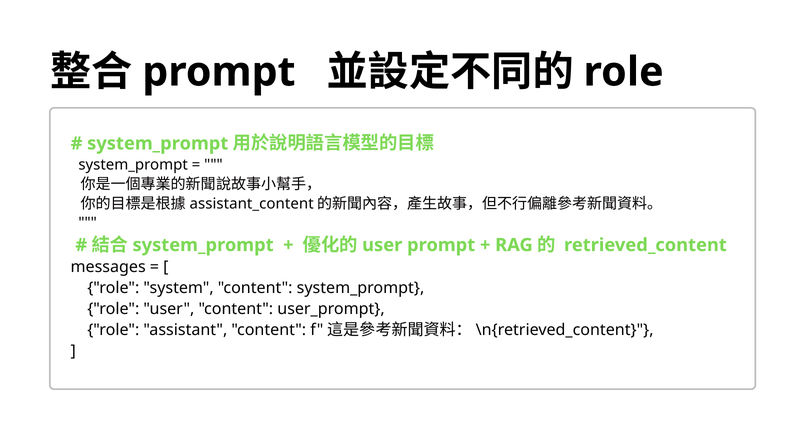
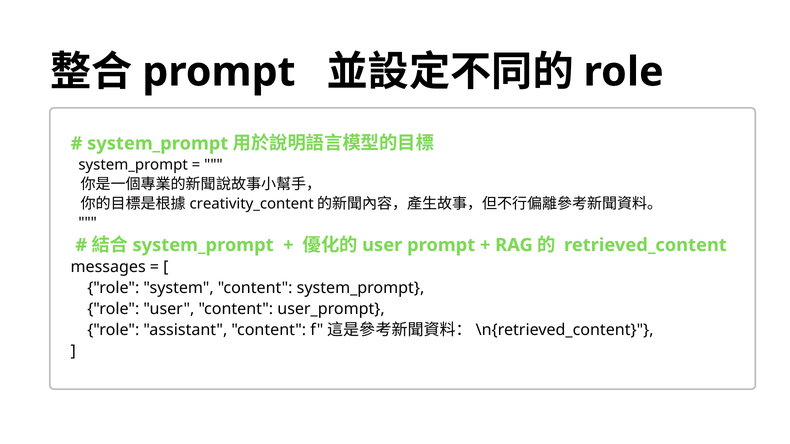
assistant_content: assistant_content -> creativity_content (252, 204)
